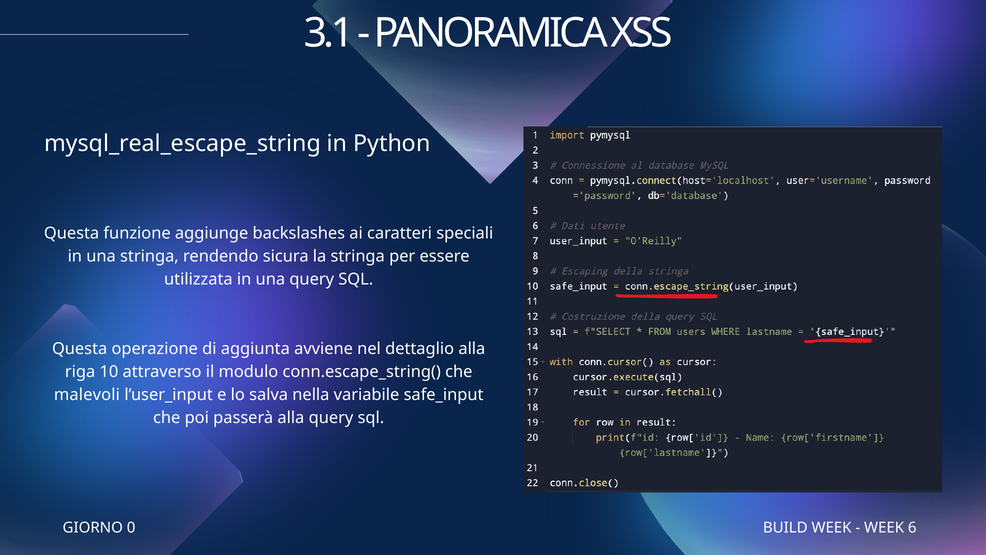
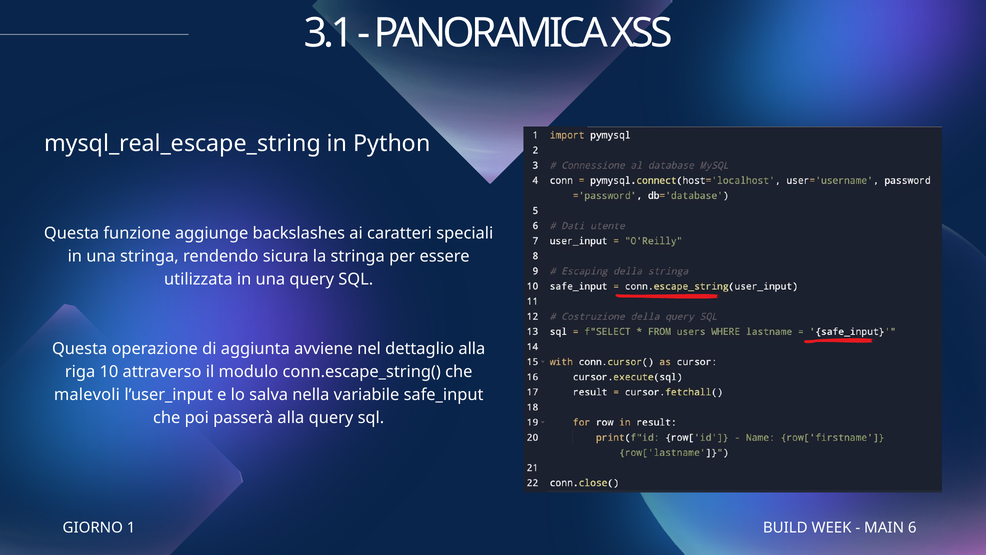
0: 0 -> 1 (131, 527)
WEEK: WEEK -> MAIN (884, 527)
